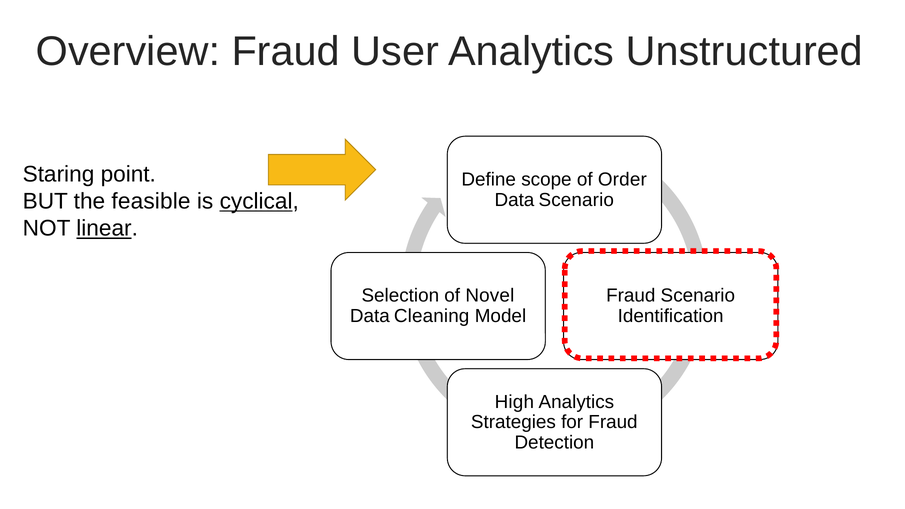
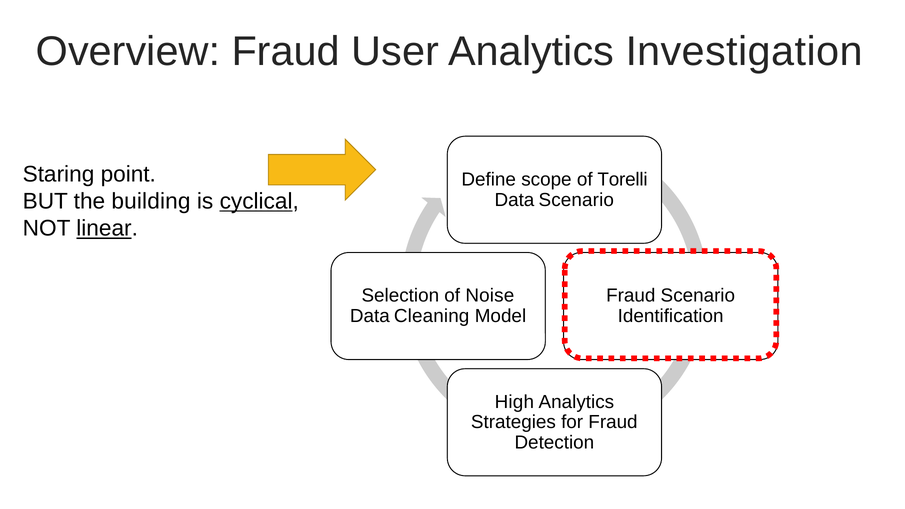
Unstructured: Unstructured -> Investigation (744, 52)
Order: Order -> Torelli (623, 179)
feasible: feasible -> building (151, 201)
Novel: Novel -> Noise (490, 296)
